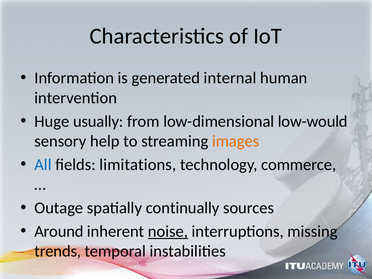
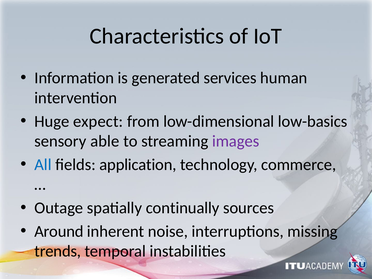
internal: internal -> services (230, 78)
usually: usually -> expect (98, 121)
low-would: low-would -> low-basics (313, 121)
help: help -> able (105, 141)
images colour: orange -> purple (236, 141)
limitations: limitations -> application (138, 165)
noise underline: present -> none (168, 231)
